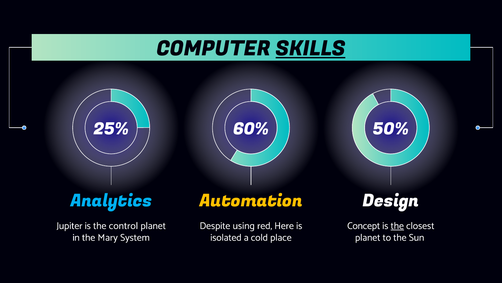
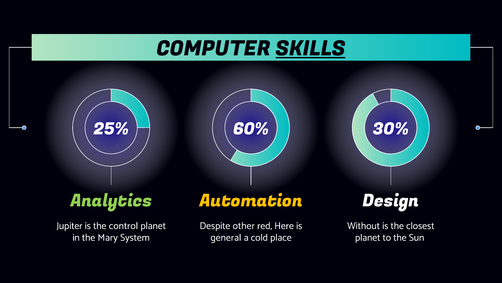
50%: 50% -> 30% (391, 129)
Analytics colour: light blue -> light green (111, 200)
using: using -> other (244, 225)
Concept: Concept -> Without (364, 225)
the underline: present -> none (397, 225)
isolated: isolated -> general (226, 237)
